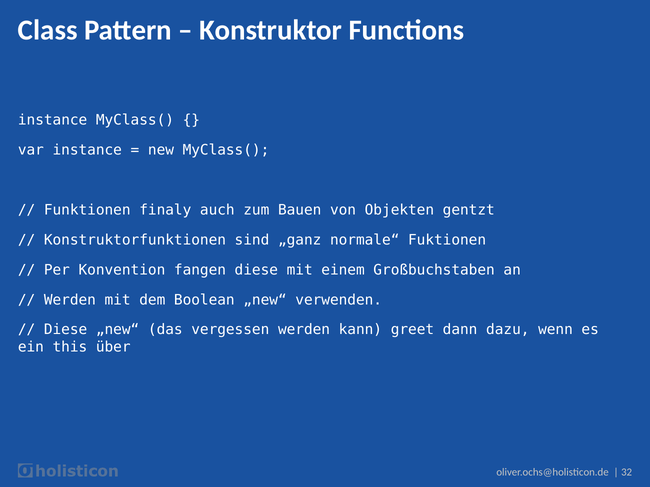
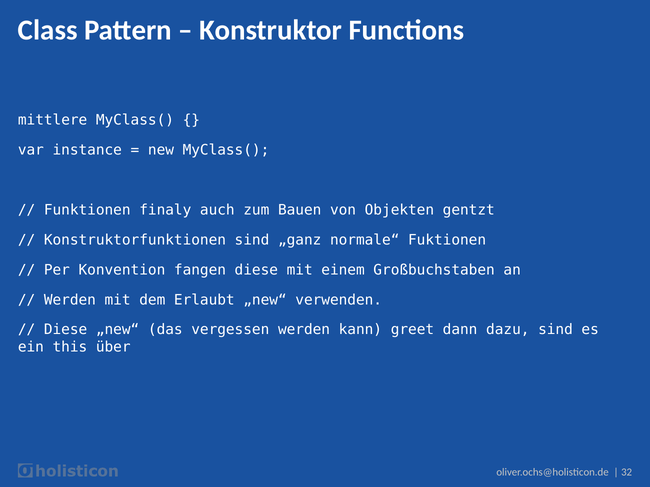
instance: instance -> mittlere (53, 120)
Boolean: Boolean -> Erlaubt (204, 300)
dazu wenn: wenn -> sind (556, 330)
